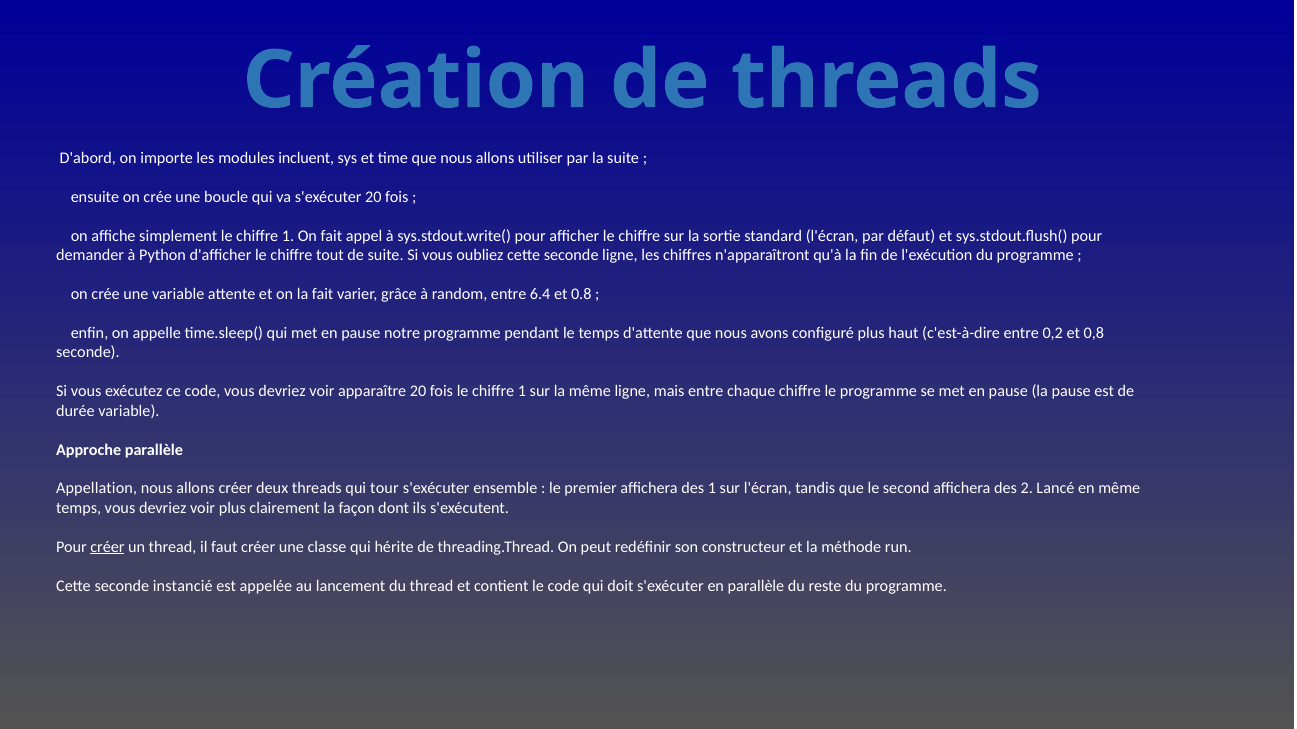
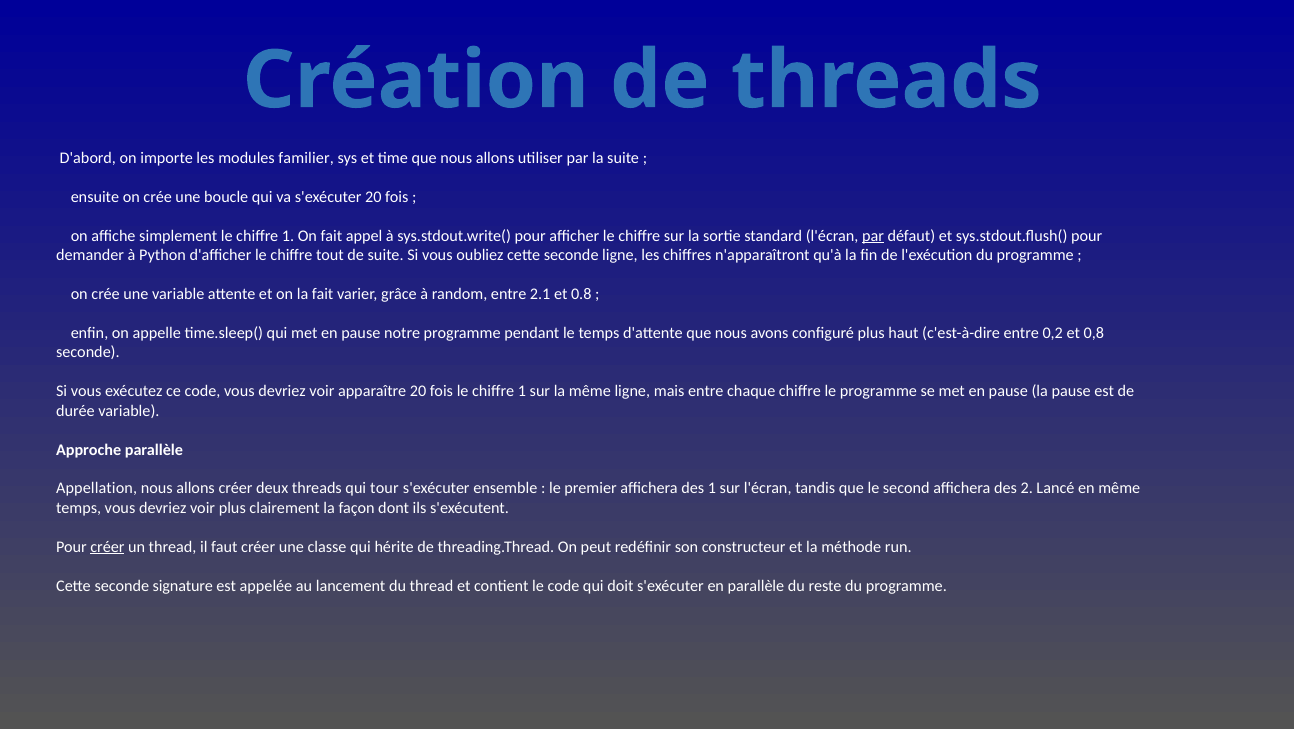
incluent: incluent -> familier (306, 158)
par underline: none -> present (873, 236)
6.4: 6.4 -> 2.1 (540, 294)
instancié: instancié -> signature (183, 586)
